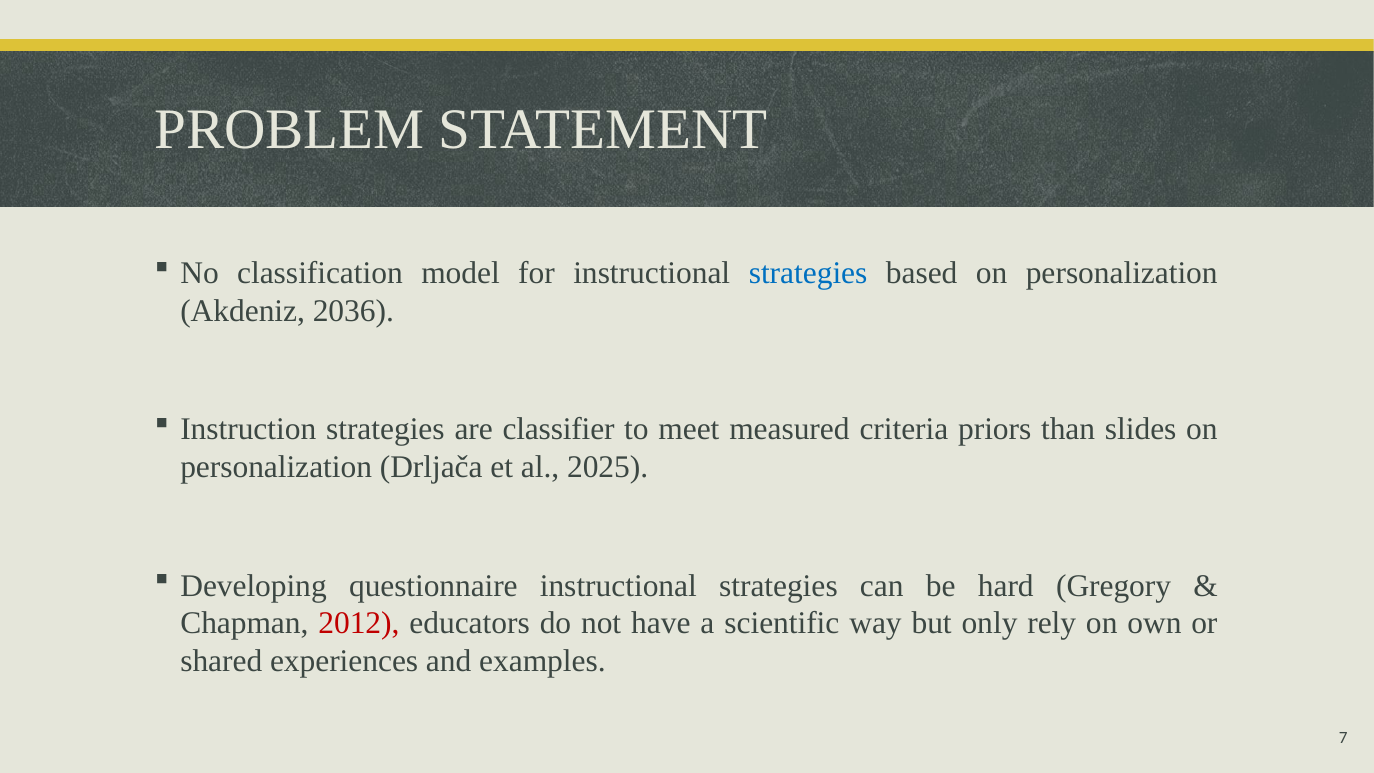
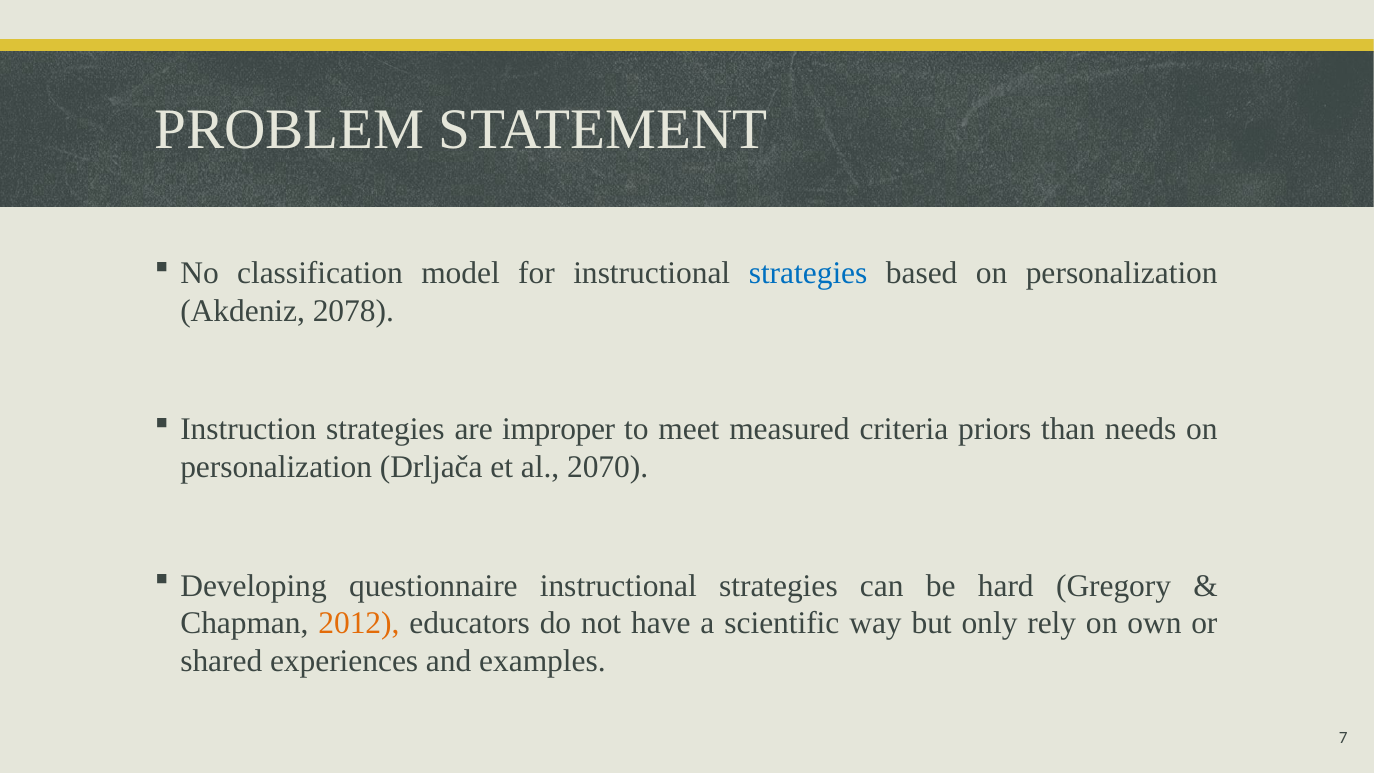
2036: 2036 -> 2078 (353, 311)
classifier: classifier -> improper (559, 429)
slides: slides -> needs (1141, 429)
2025: 2025 -> 2070 (608, 467)
2012 colour: red -> orange (359, 623)
